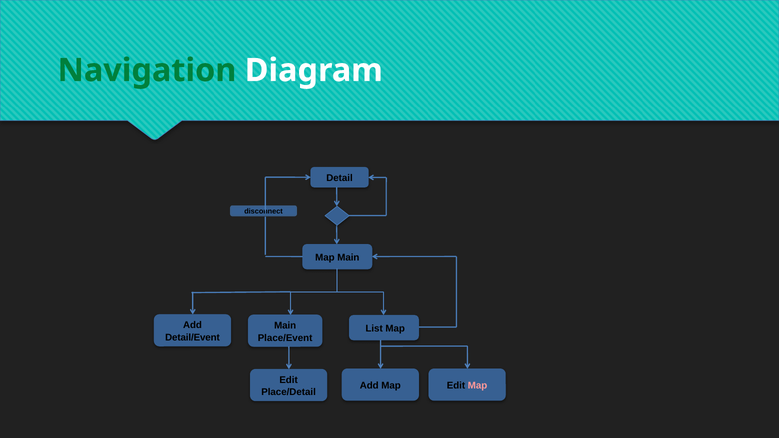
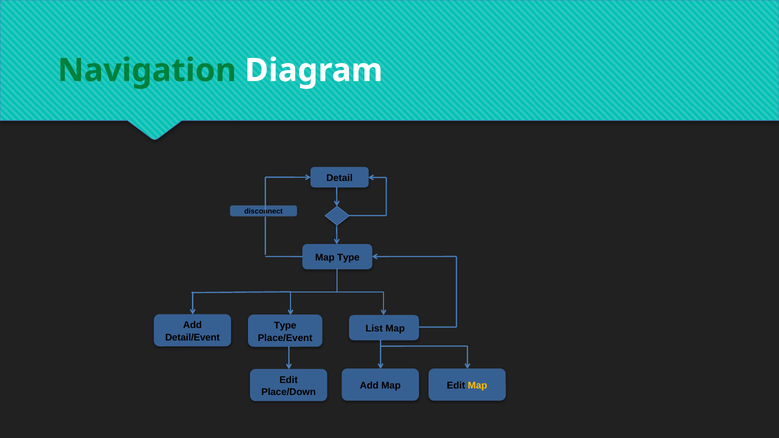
Main: Main -> Type (348, 258)
Main: Main -> Type (285, 326)
Map colour: pink -> yellow (478, 386)
Place/Detail: Place/Detail -> Place/Down (289, 392)
